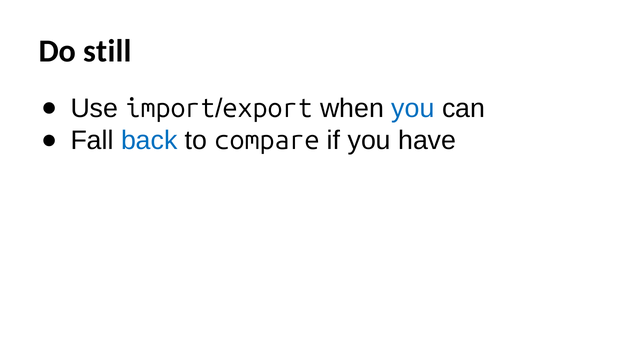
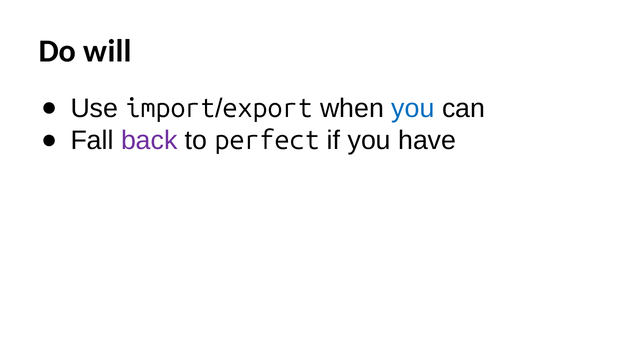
still: still -> will (108, 51)
back colour: blue -> purple (149, 141)
compare: compare -> perfect (267, 141)
